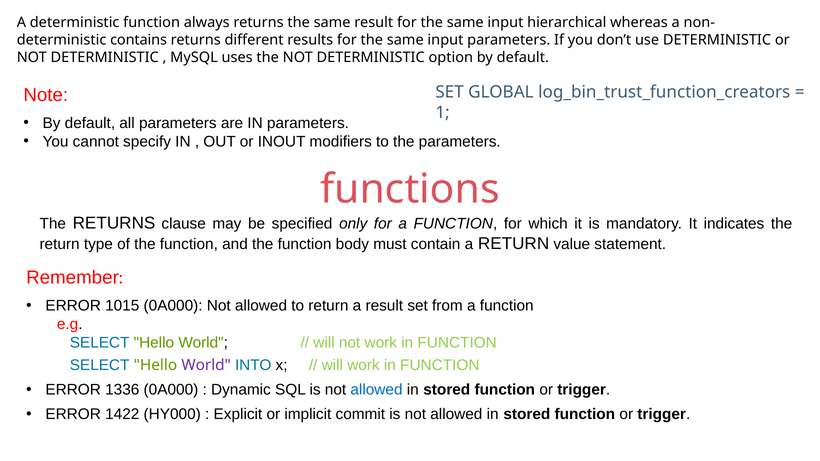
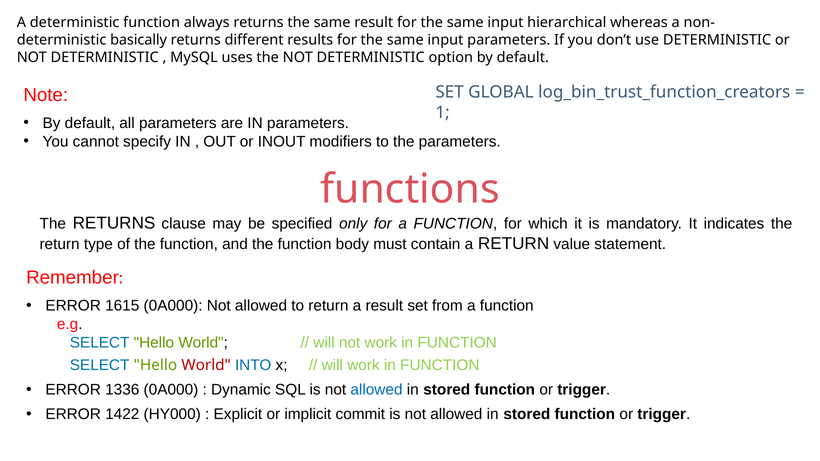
contains: contains -> basically (139, 40)
1015: 1015 -> 1615 (122, 306)
World colour: purple -> red (206, 365)
